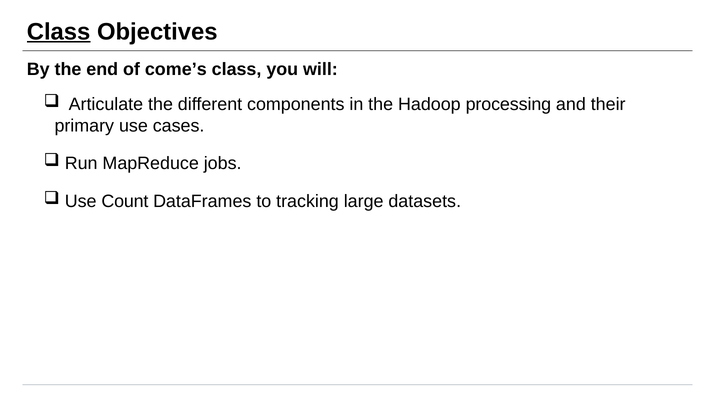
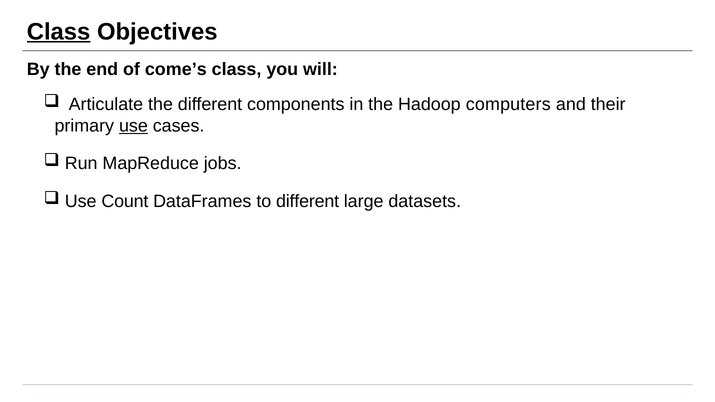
processing: processing -> computers (508, 104)
use underline: none -> present (133, 126)
to tracking: tracking -> different (308, 201)
